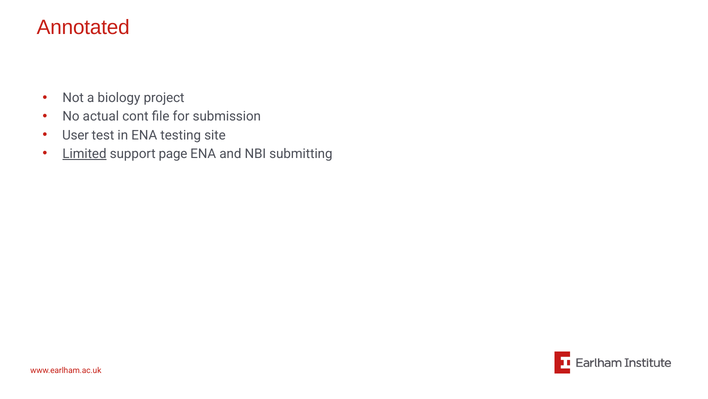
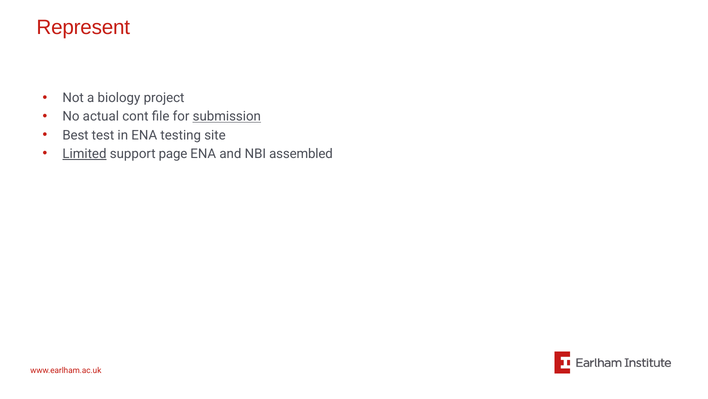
Annotated: Annotated -> Represent (83, 27)
submission underline: none -> present (227, 116)
User: User -> Best (76, 135)
submitting: submitting -> assembled (301, 154)
